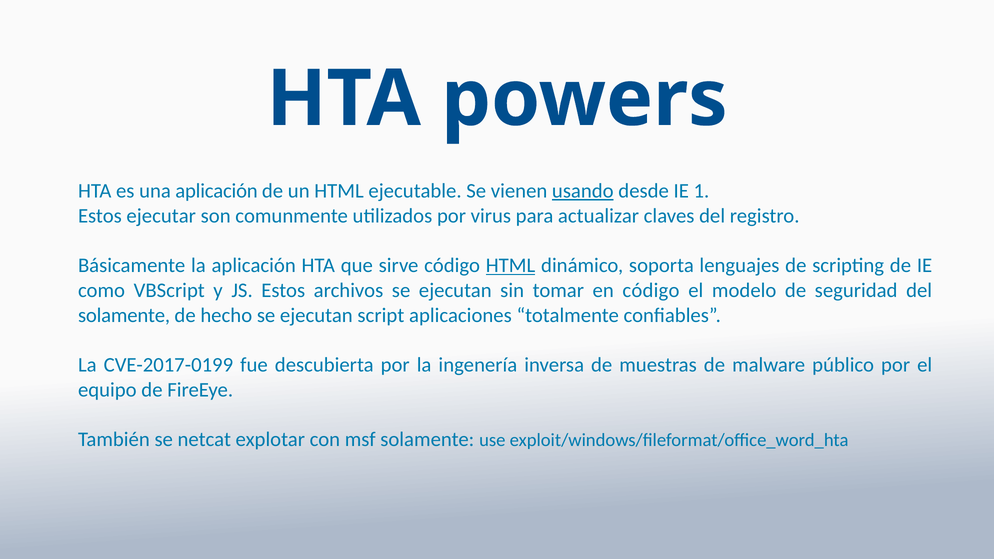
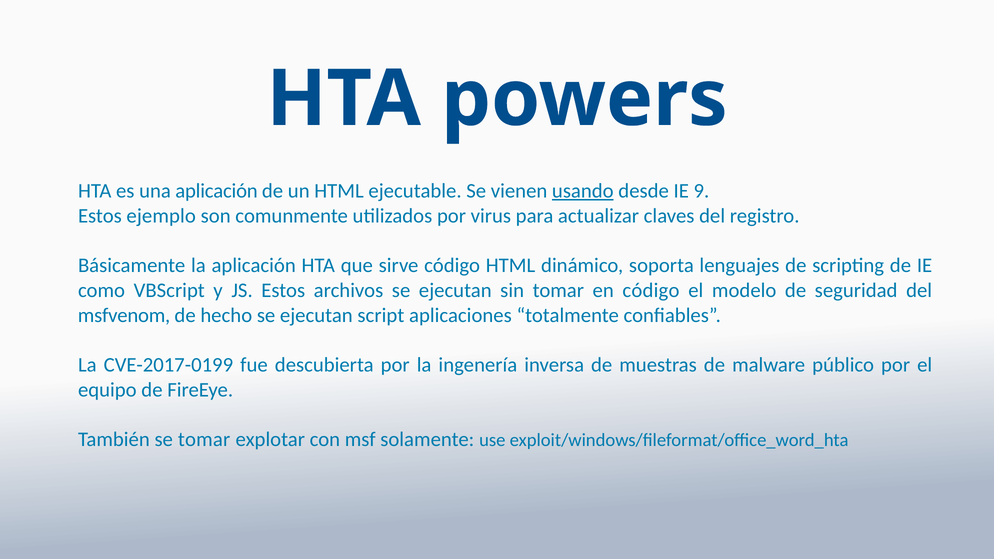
1: 1 -> 9 (701, 191)
ejecutar: ejecutar -> ejemplo (161, 216)
HTML underline: present -> none (511, 266)
solamente: solamente -> msfvenom (124, 315)
se netcat: netcat -> tomar (204, 440)
